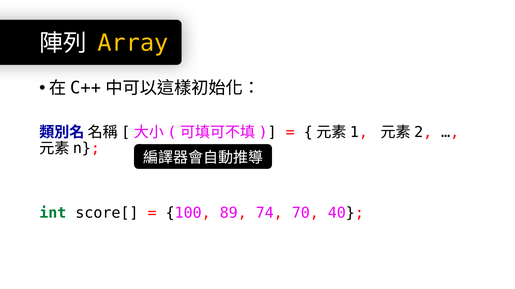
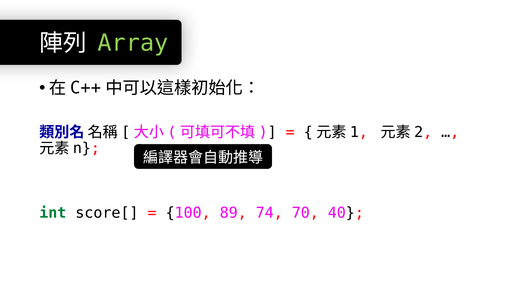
Array colour: yellow -> light green (133, 43)
